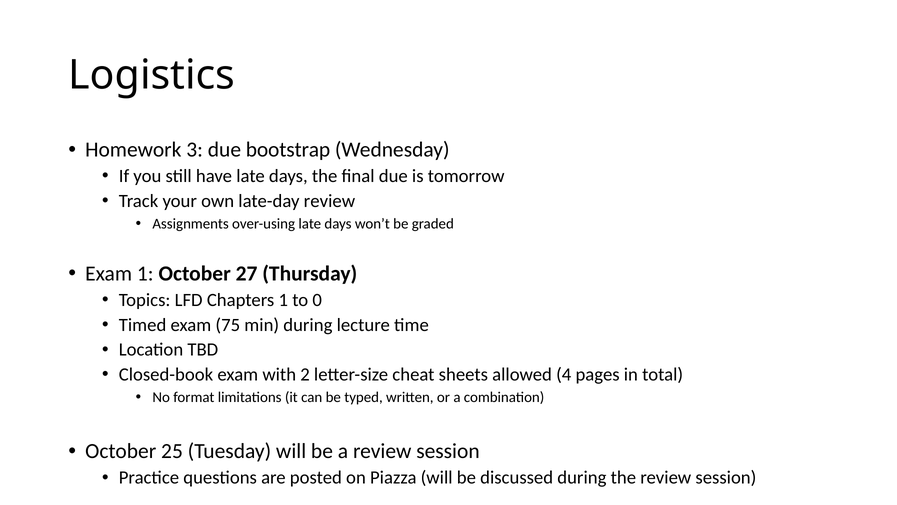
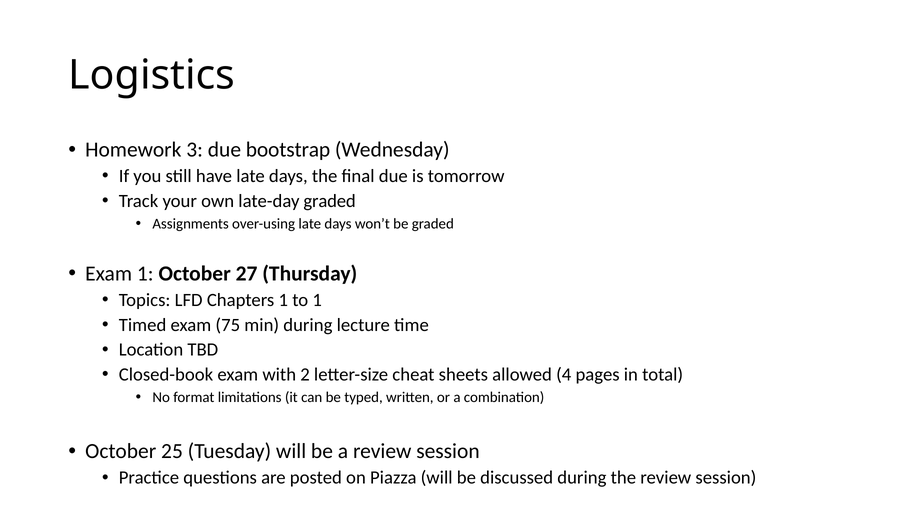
late-day review: review -> graded (330, 201)
to 0: 0 -> 1 (317, 300)
